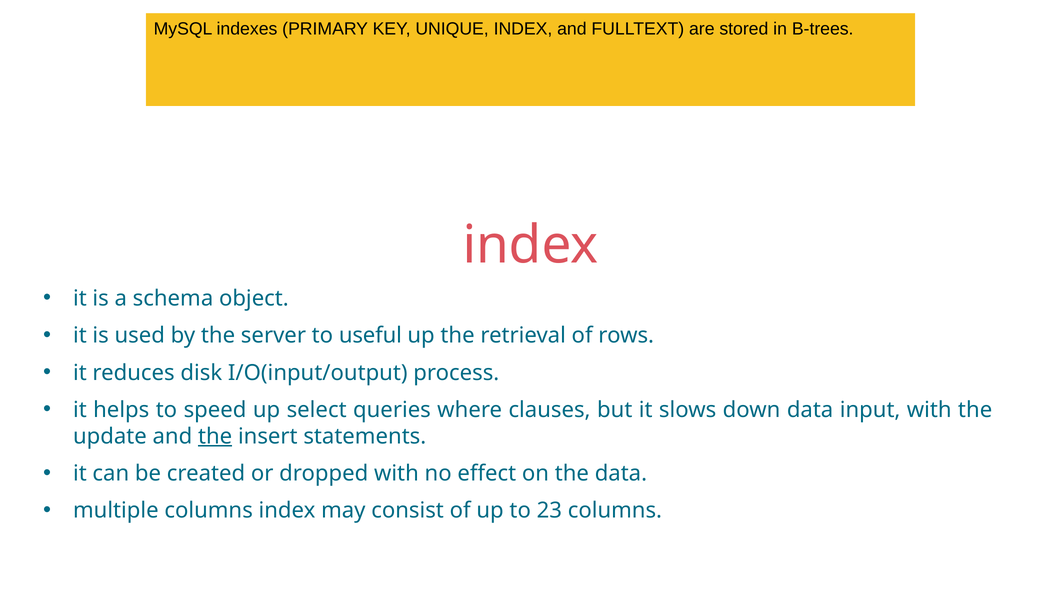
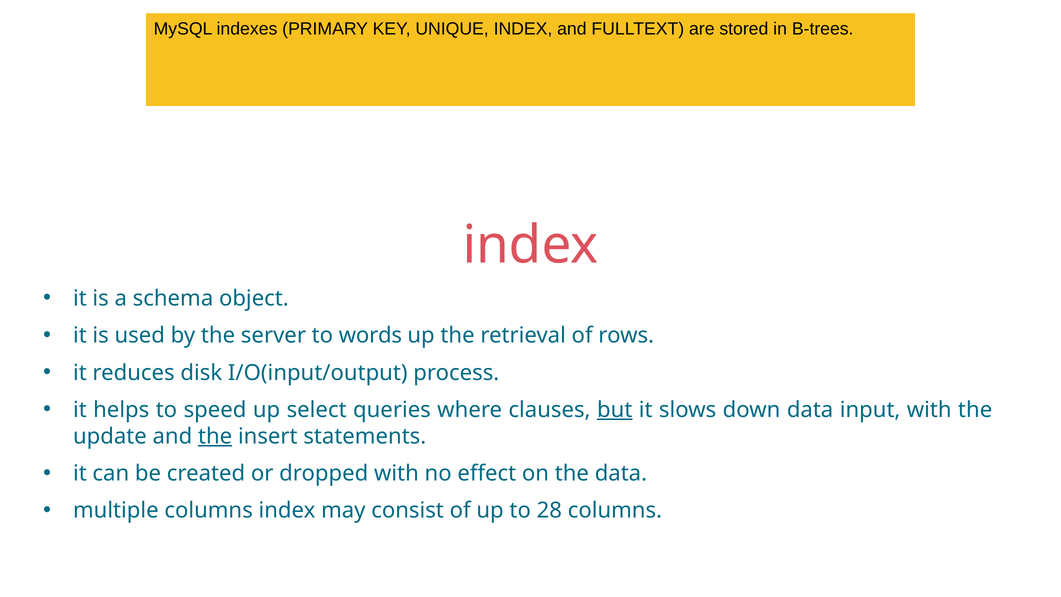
to useful: useful -> words (370, 335)
but underline: none -> present (615, 410)
23: 23 -> 28 (549, 510)
